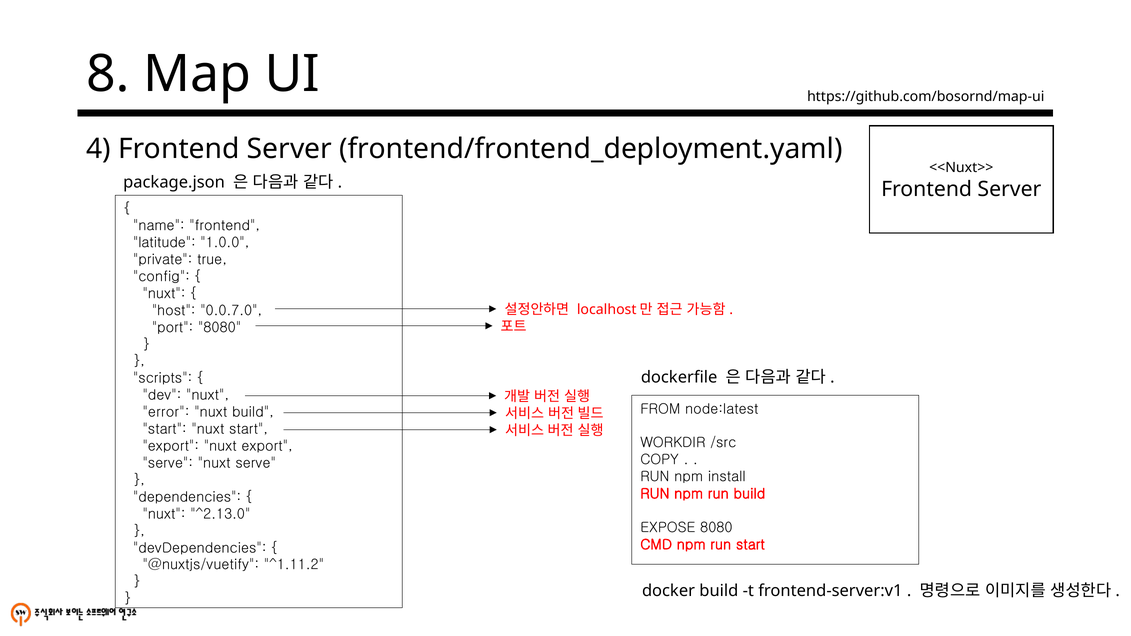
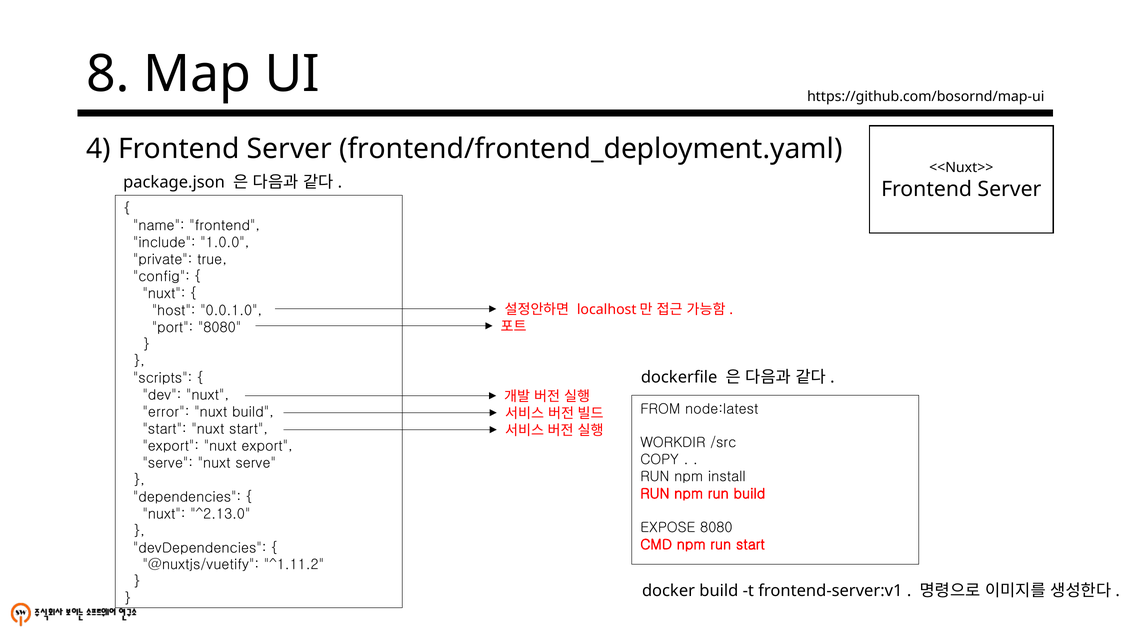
latitude: latitude -> include (164, 243)
0.0.7.0: 0.0.7.0 -> 0.0.1.0 (231, 311)
